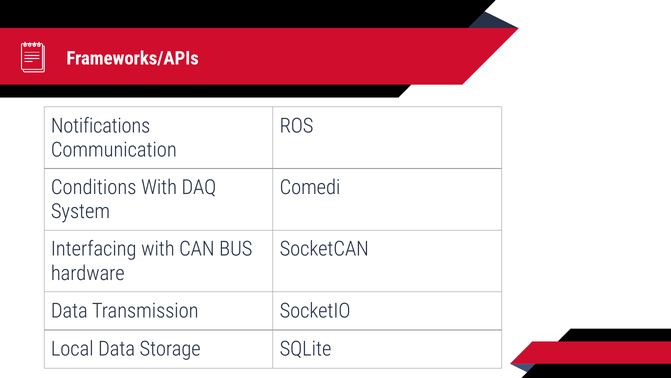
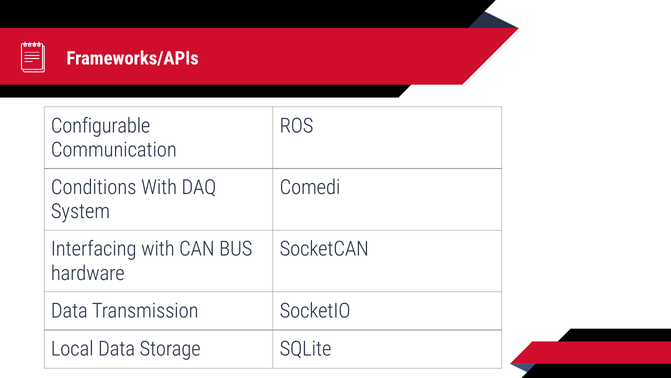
Notifications: Notifications -> Configurable (101, 126)
